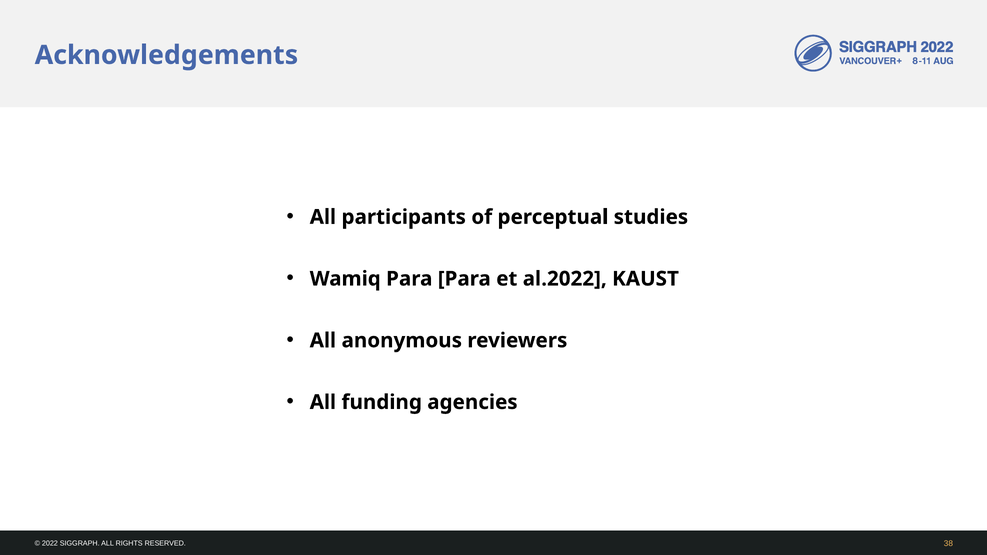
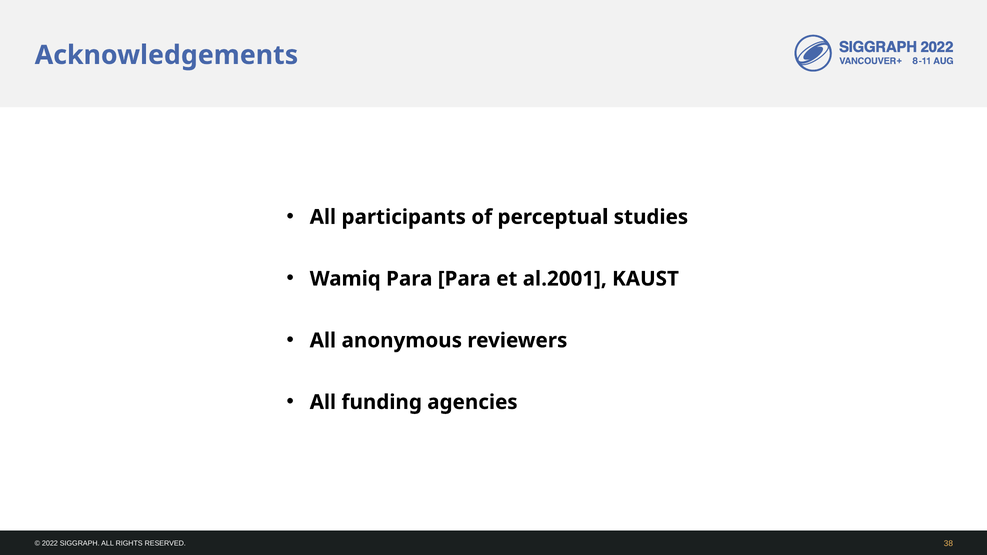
al.2022: al.2022 -> al.2001 (565, 279)
